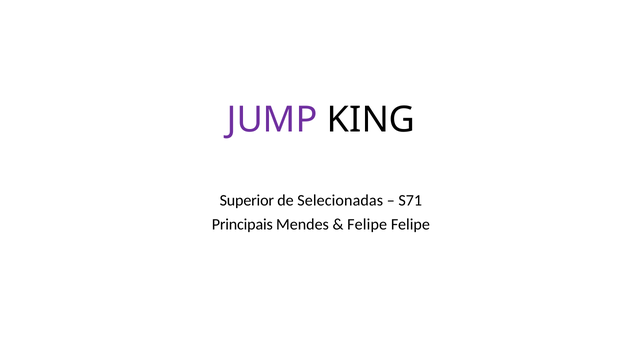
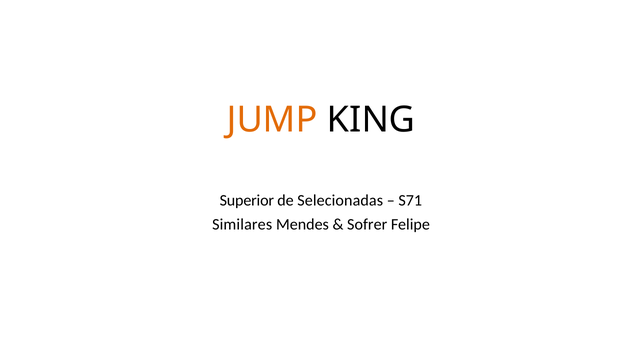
JUMP colour: purple -> orange (272, 120)
Principais: Principais -> Similares (242, 225)
Felipe: Felipe -> Sofrer (367, 225)
